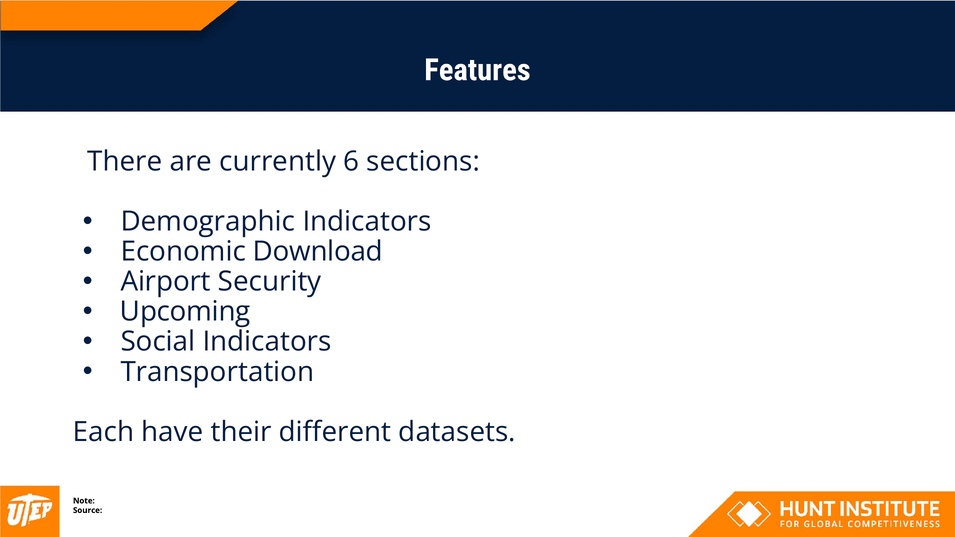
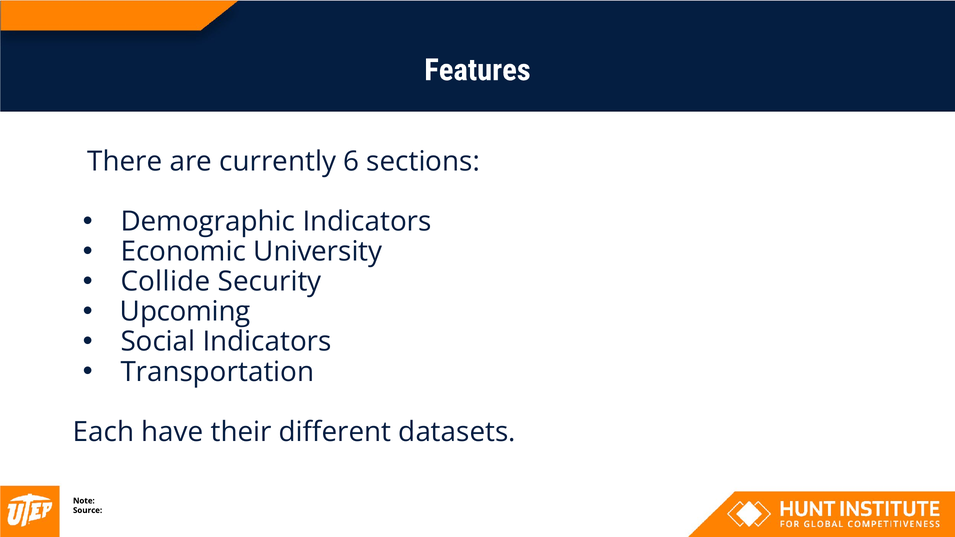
Download: Download -> University (318, 252)
Airport: Airport -> Collide (165, 282)
